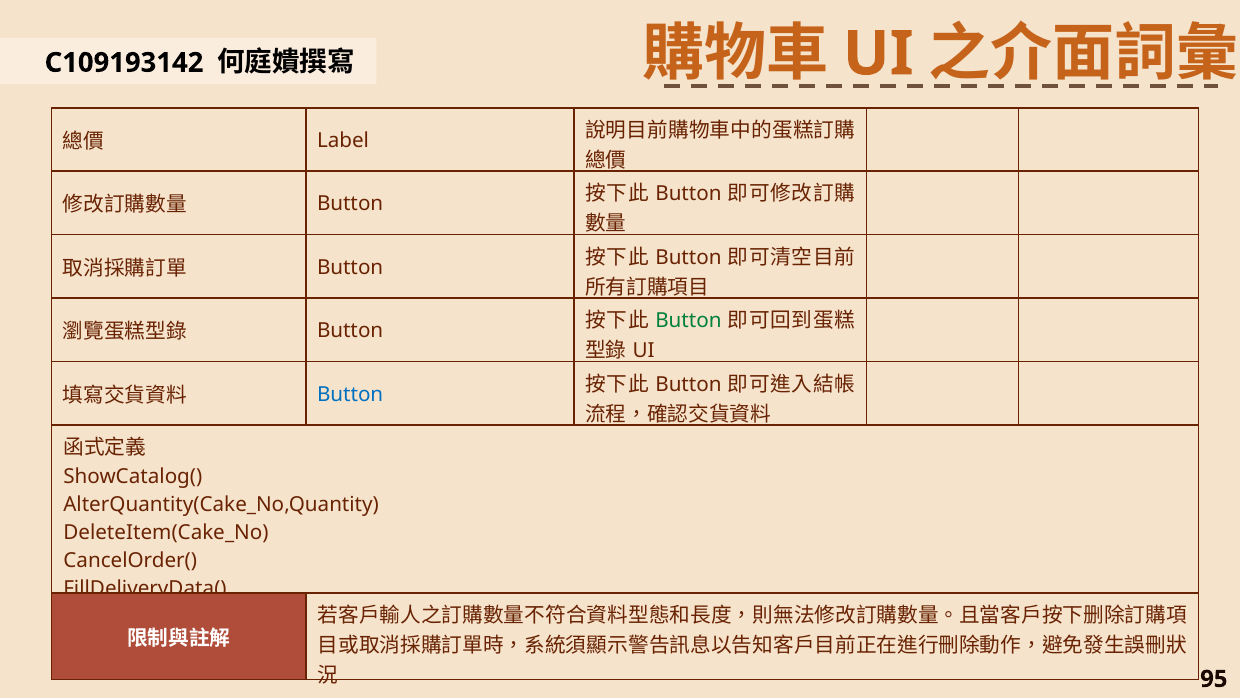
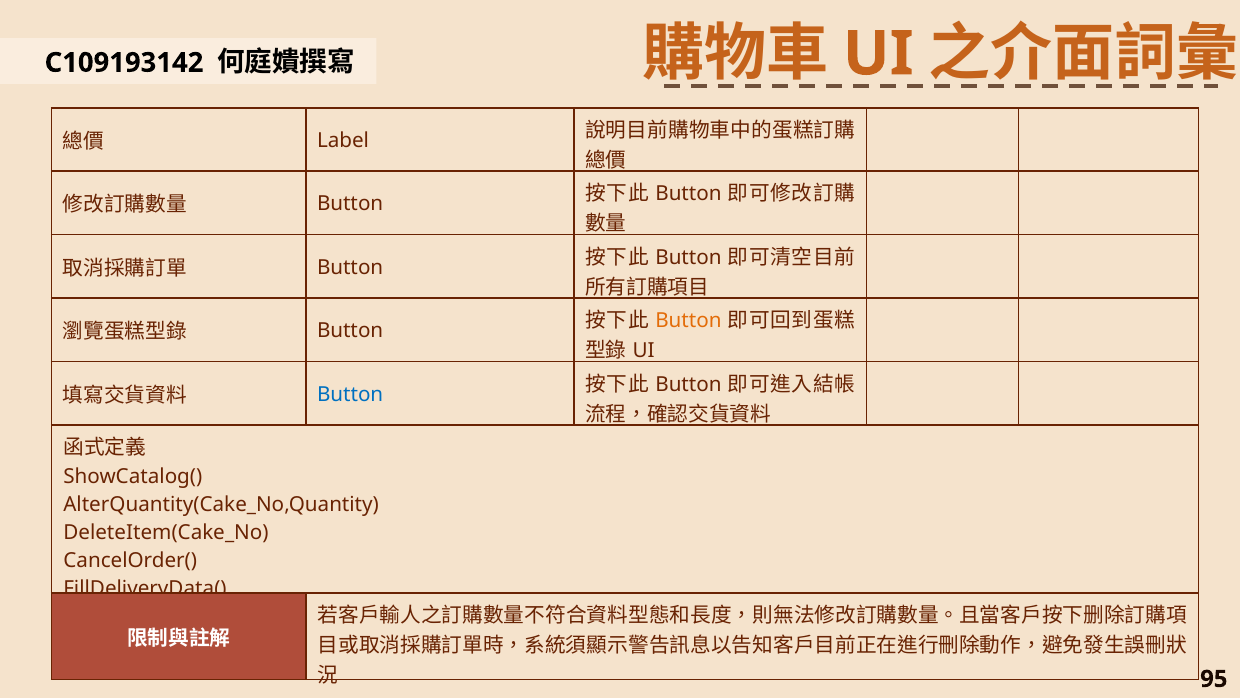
Button colour: green -> orange (688, 321)
